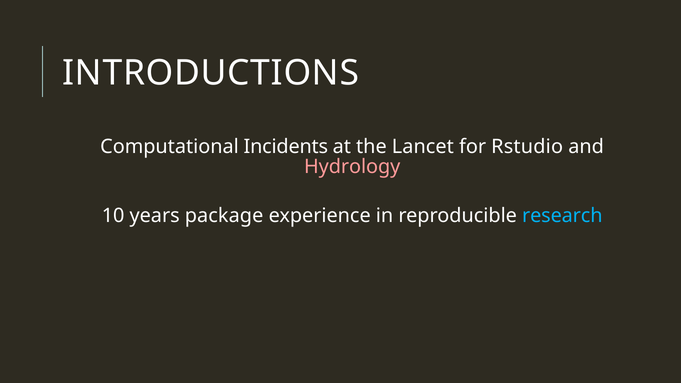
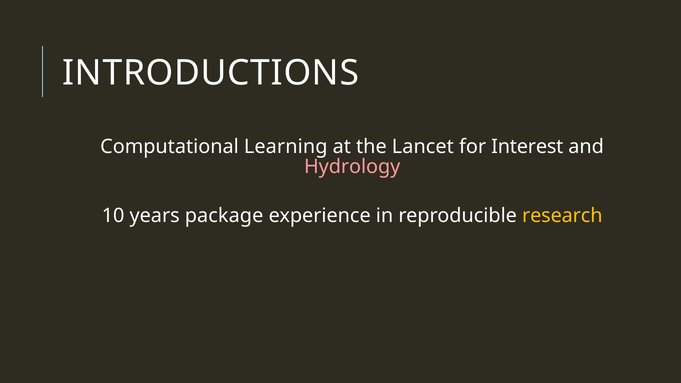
Incidents: Incidents -> Learning (286, 147)
Rstudio: Rstudio -> Interest (527, 147)
research colour: light blue -> yellow (562, 216)
